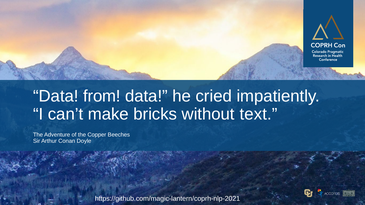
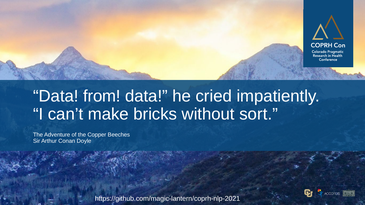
text: text -> sort (259, 114)
